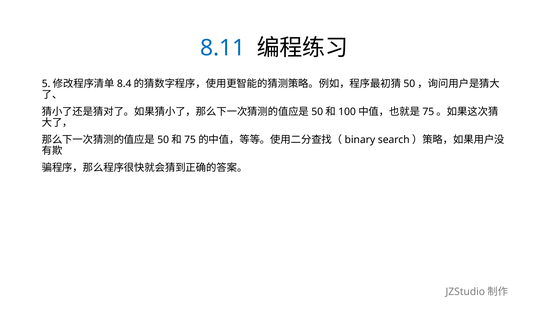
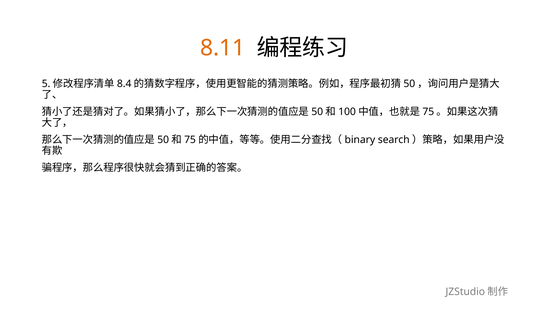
8.11 colour: blue -> orange (223, 48)
